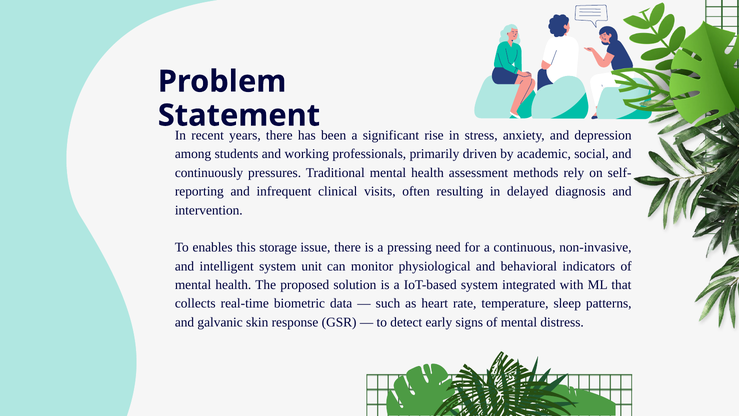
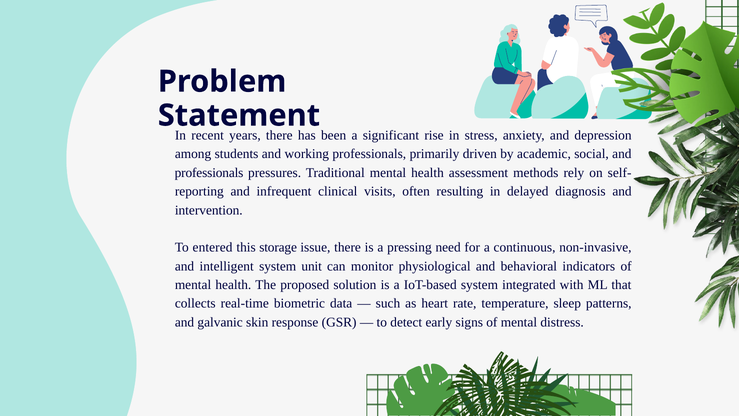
continuously: continuously -> professionals (209, 173)
enables: enables -> entered (213, 247)
